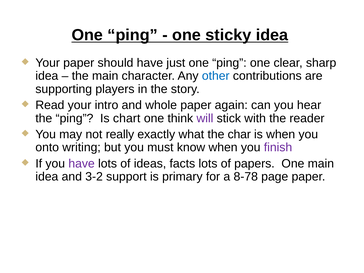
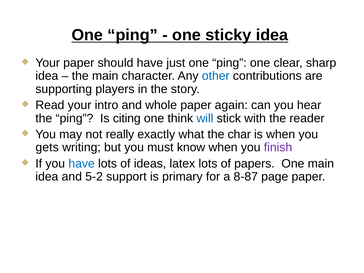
chart: chart -> citing (127, 118)
will colour: purple -> blue (205, 118)
onto: onto -> gets (47, 147)
have colour: purple -> blue (82, 164)
facts: facts -> latex (182, 164)
3-2: 3-2 -> 5-2 (94, 177)
8-78: 8-78 -> 8-87 (246, 177)
